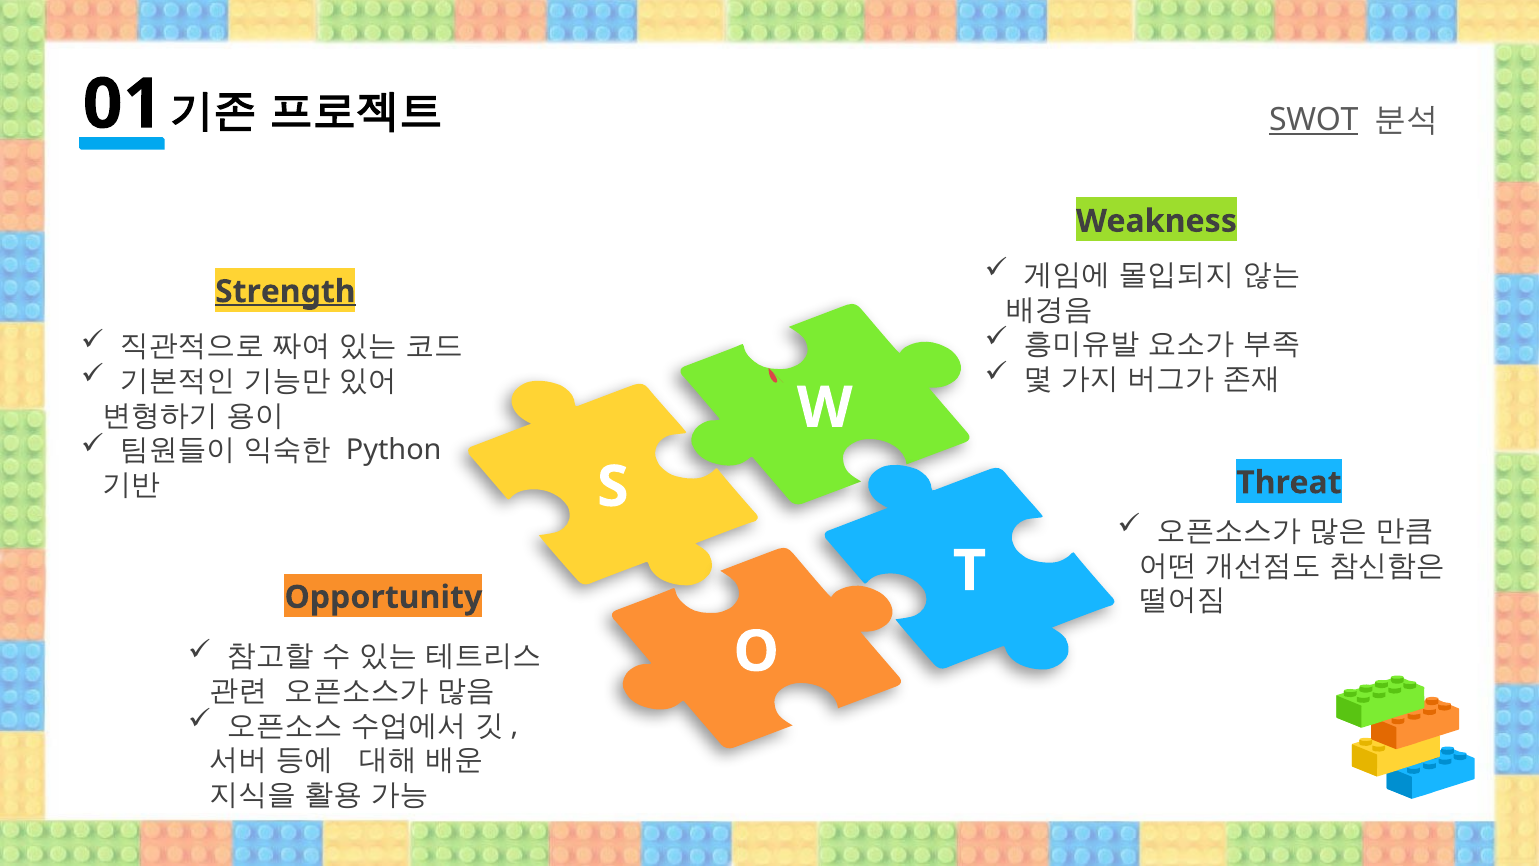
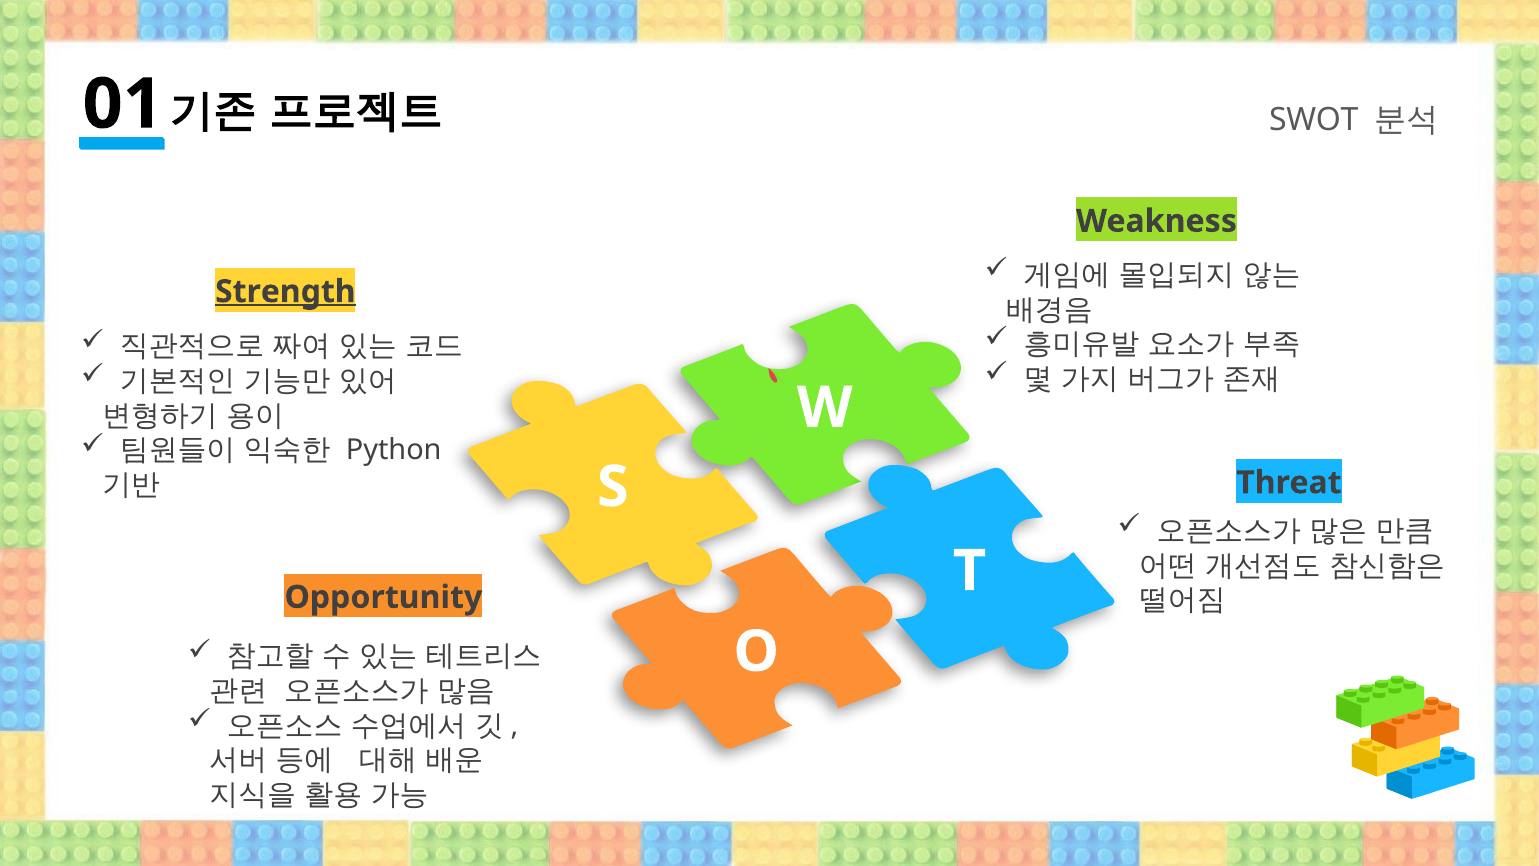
SWOT underline: present -> none (1314, 120)
